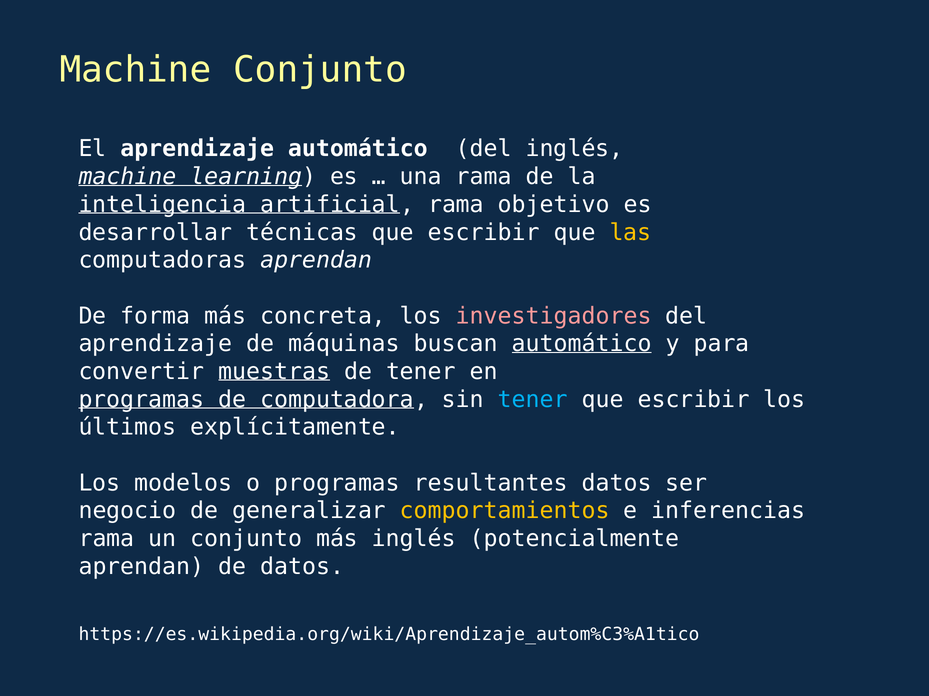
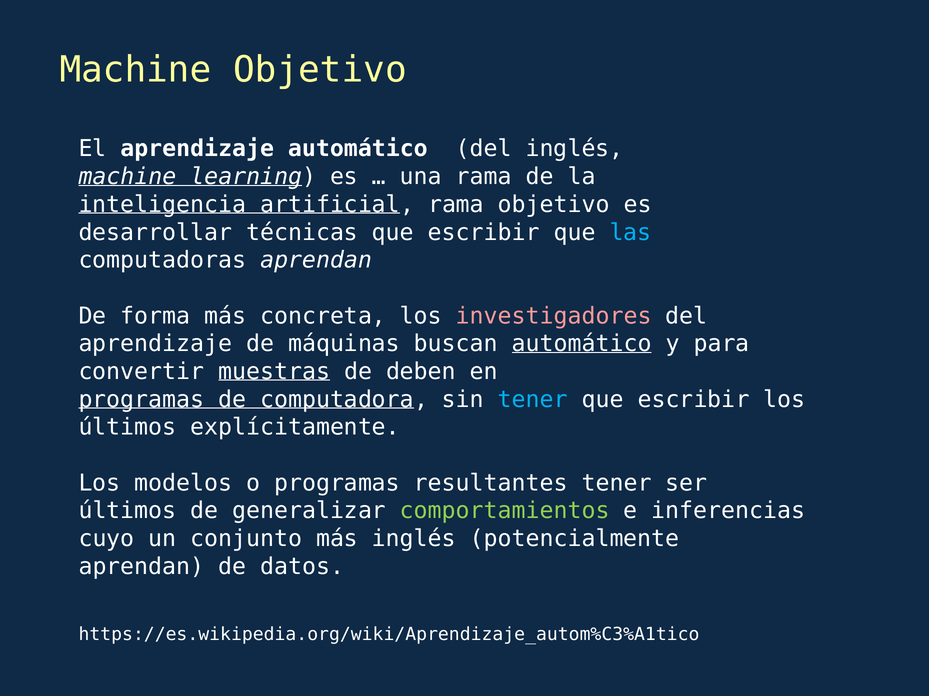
Machine Conjunto: Conjunto -> Objetivo (320, 70)
las colour: yellow -> light blue (630, 233)
de tener: tener -> deben (421, 372)
resultantes datos: datos -> tener (617, 483)
negocio: negocio -> últimos (127, 511)
comportamientos colour: yellow -> light green (505, 511)
rama: rama -> cuyo (106, 539)
